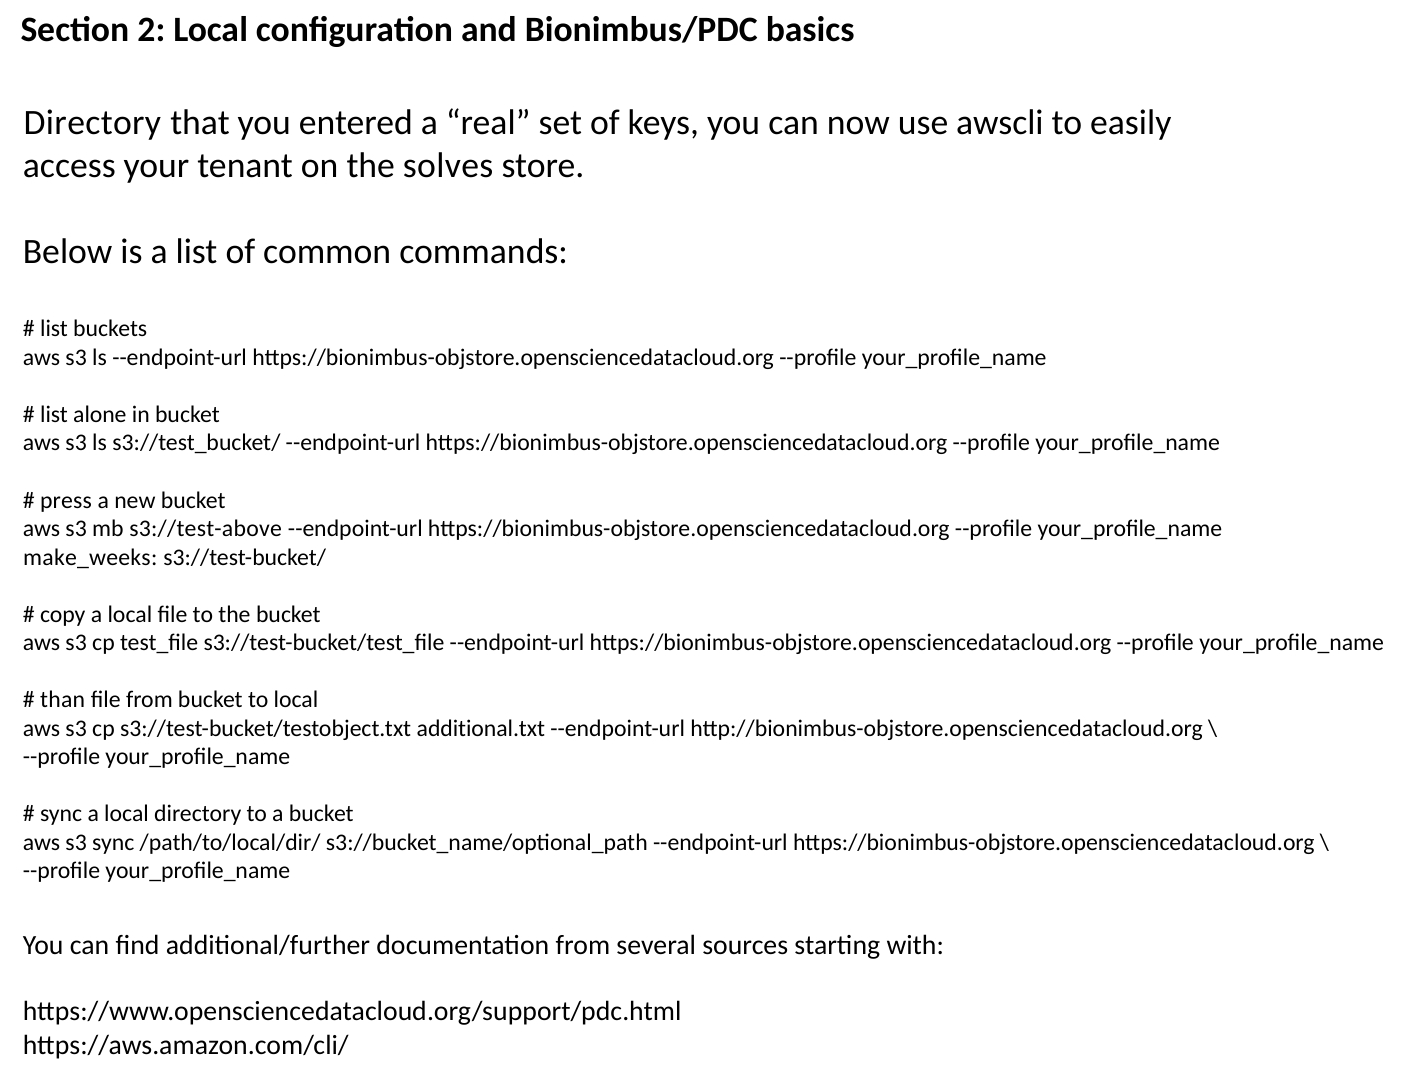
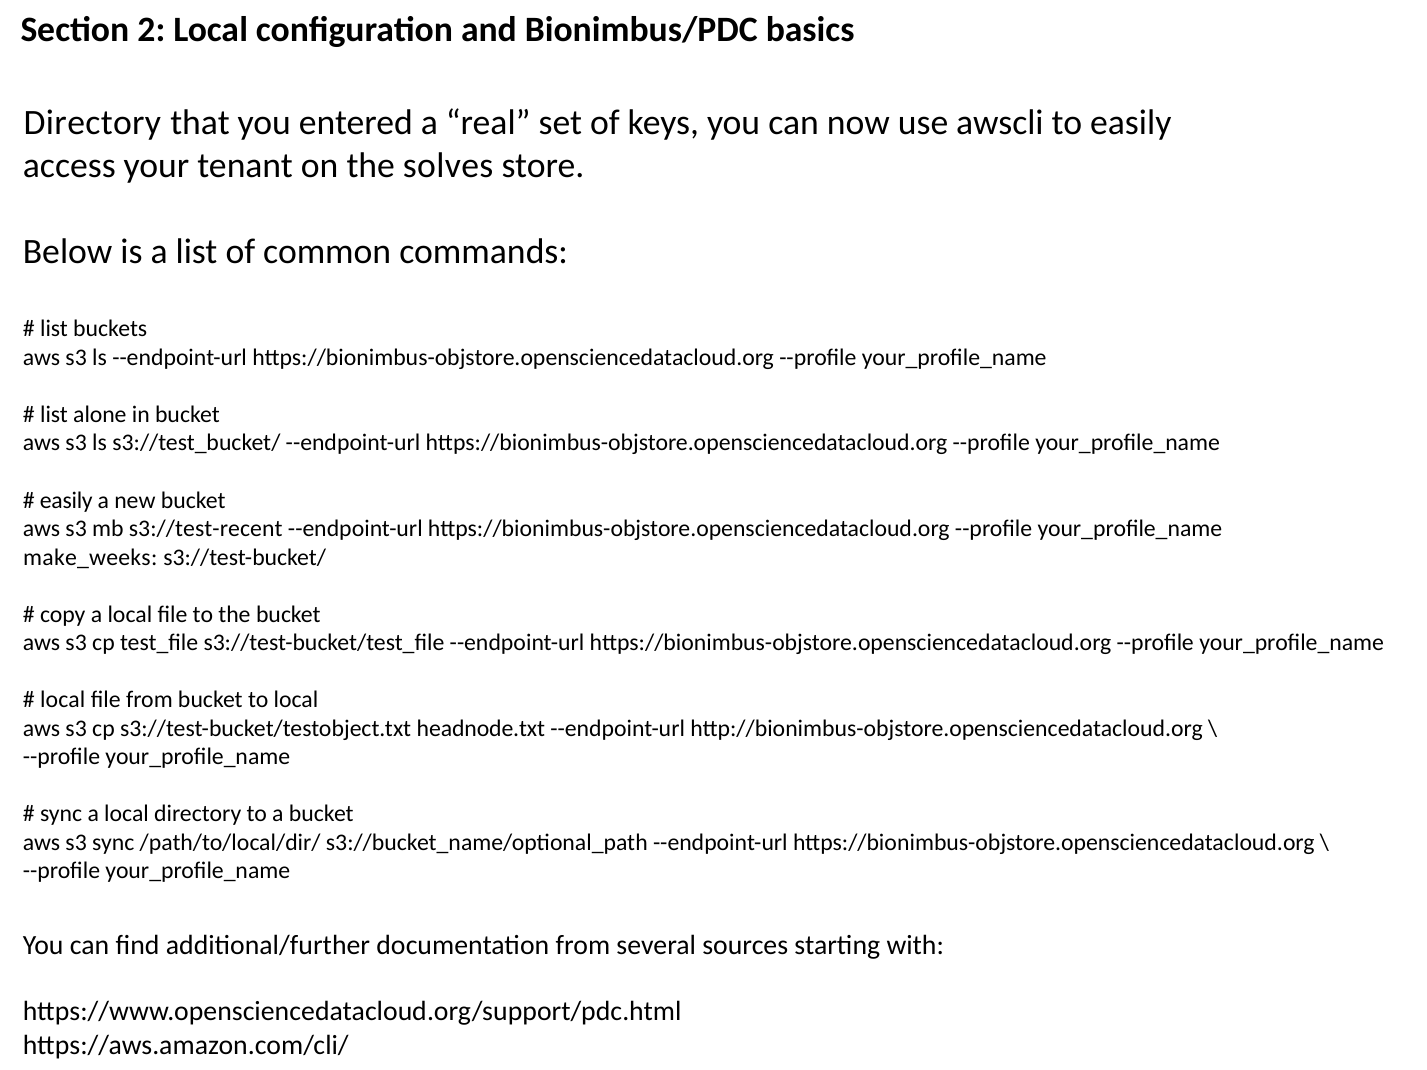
press: press -> easily (66, 500)
s3://test-above: s3://test-above -> s3://test-recent (206, 529)
than: than -> local (63, 700)
additional.txt: additional.txt -> headnode.txt (481, 729)
